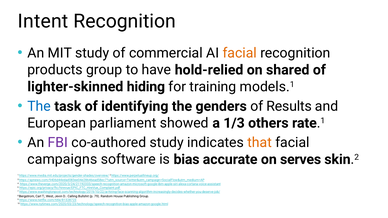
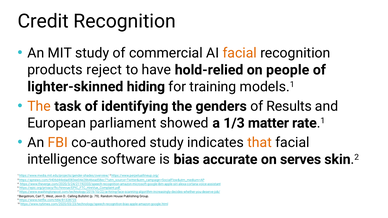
Intent: Intent -> Credit (43, 21)
products group: group -> reject (104, 70)
shared: shared -> people (288, 70)
The colour: blue -> orange (39, 106)
others: others -> matter (268, 123)
FBI colour: purple -> orange (58, 143)
campaigns: campaigns -> intelligence (62, 160)
